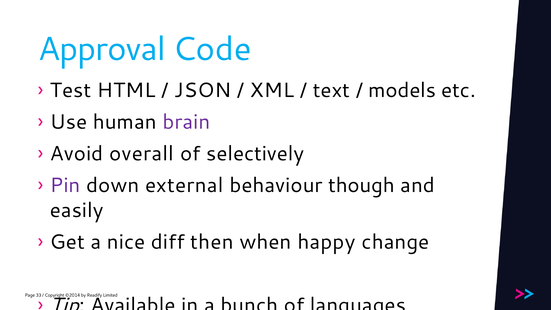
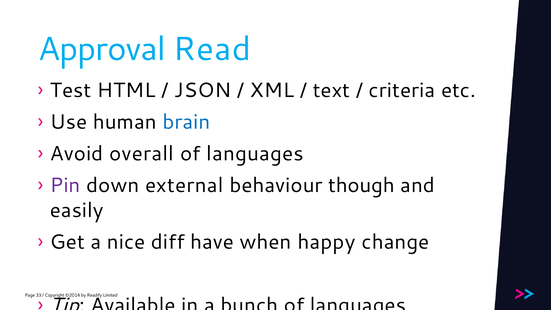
Code: Code -> Read (212, 49)
models: models -> criteria (402, 90)
brain colour: purple -> blue (186, 122)
selectively: selectively -> languages (255, 154)
then: then -> have (212, 242)
